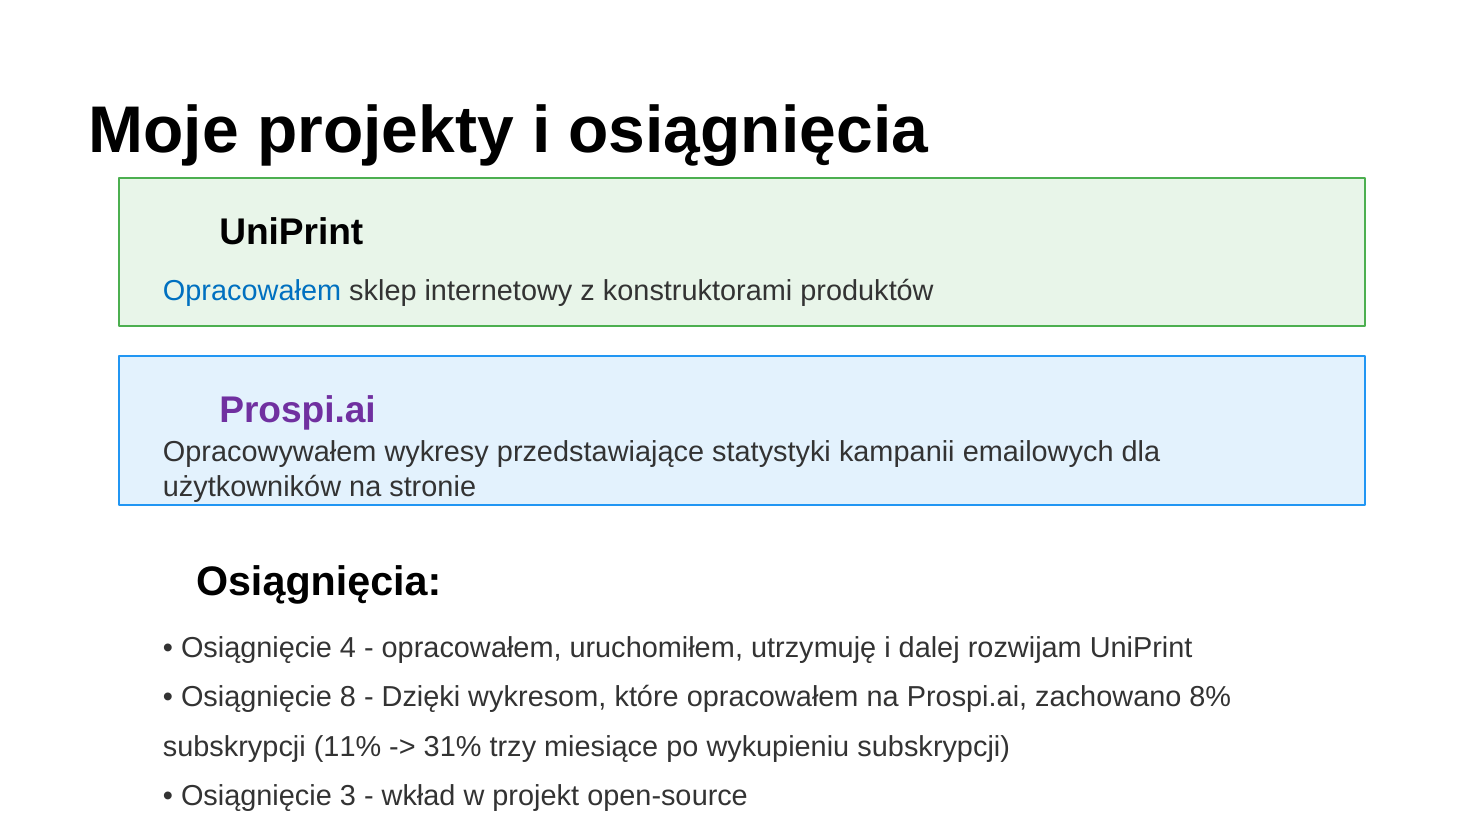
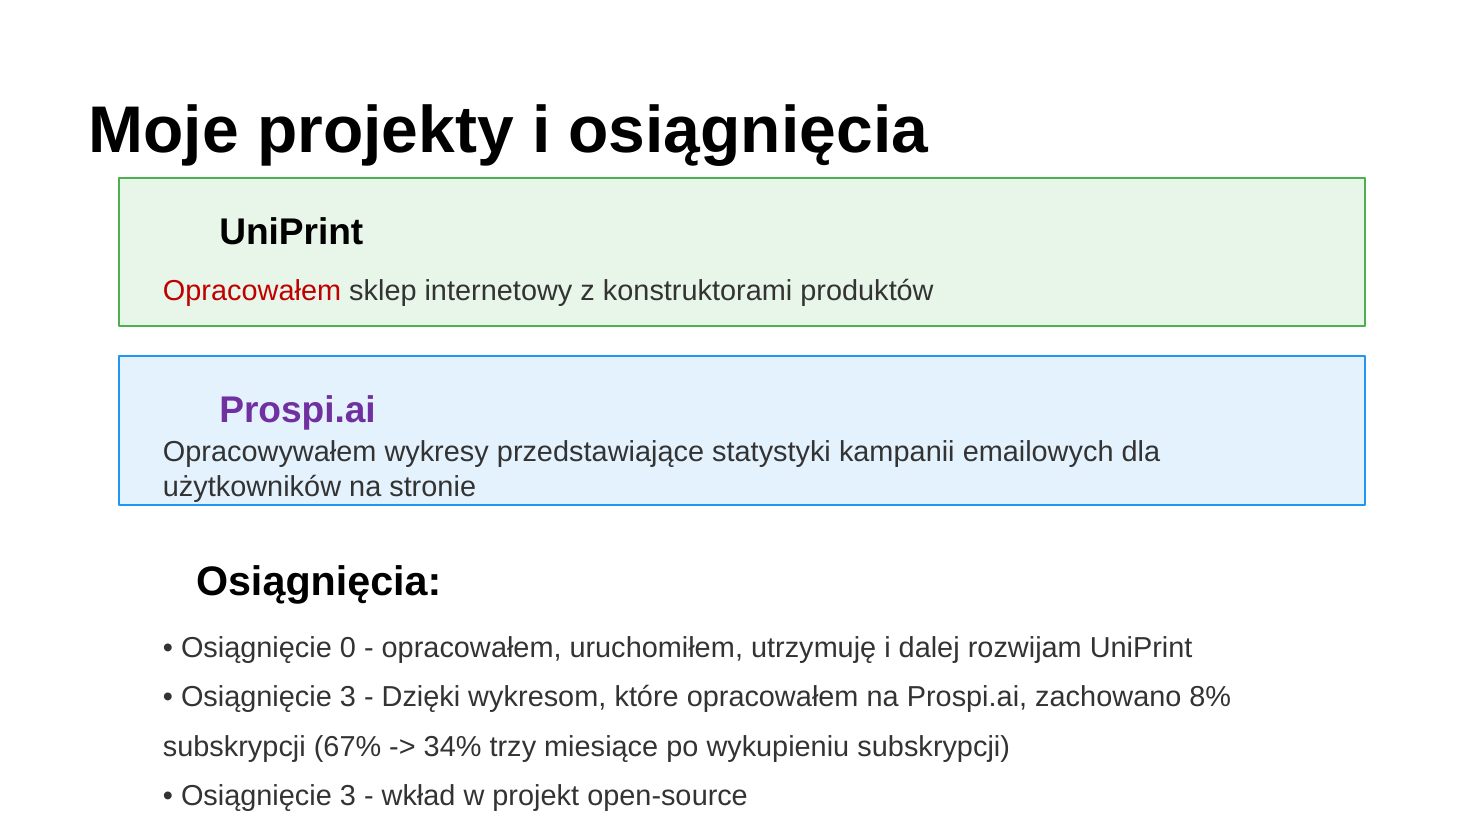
Opracowałem colour: blue -> red (252, 291)
4: 4 -> 0 (348, 647)
8: 8 -> 3 (348, 697)
11%: 11% -> 67% (348, 746)
31%: 31% -> 34% (453, 746)
